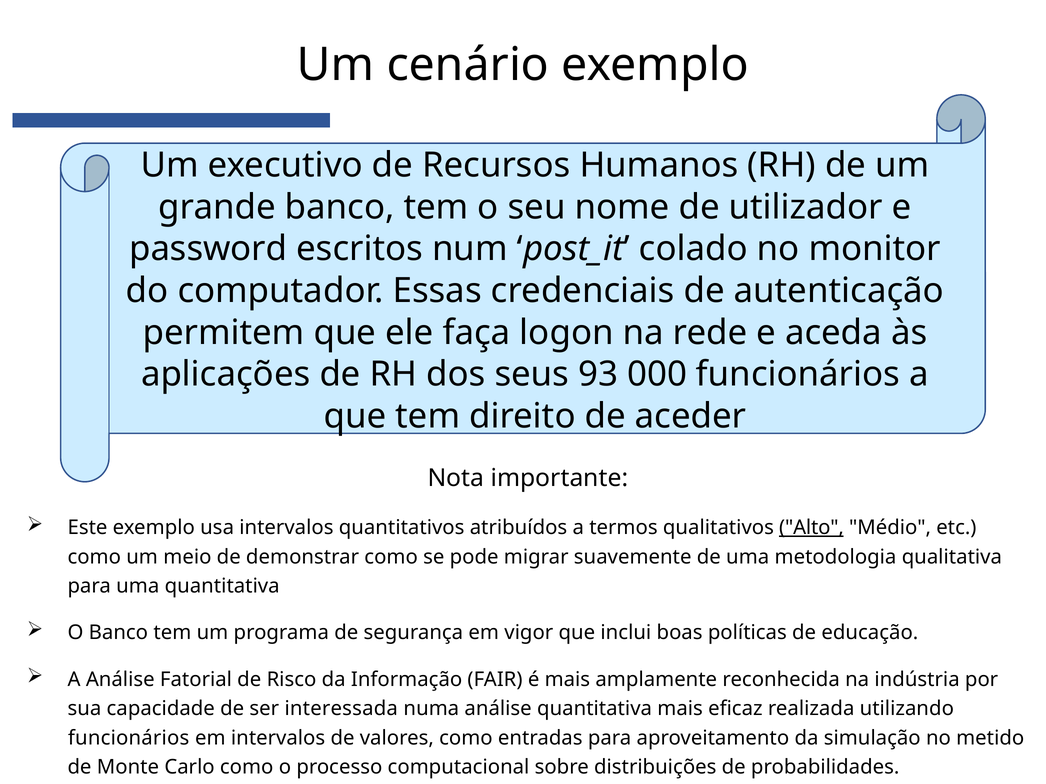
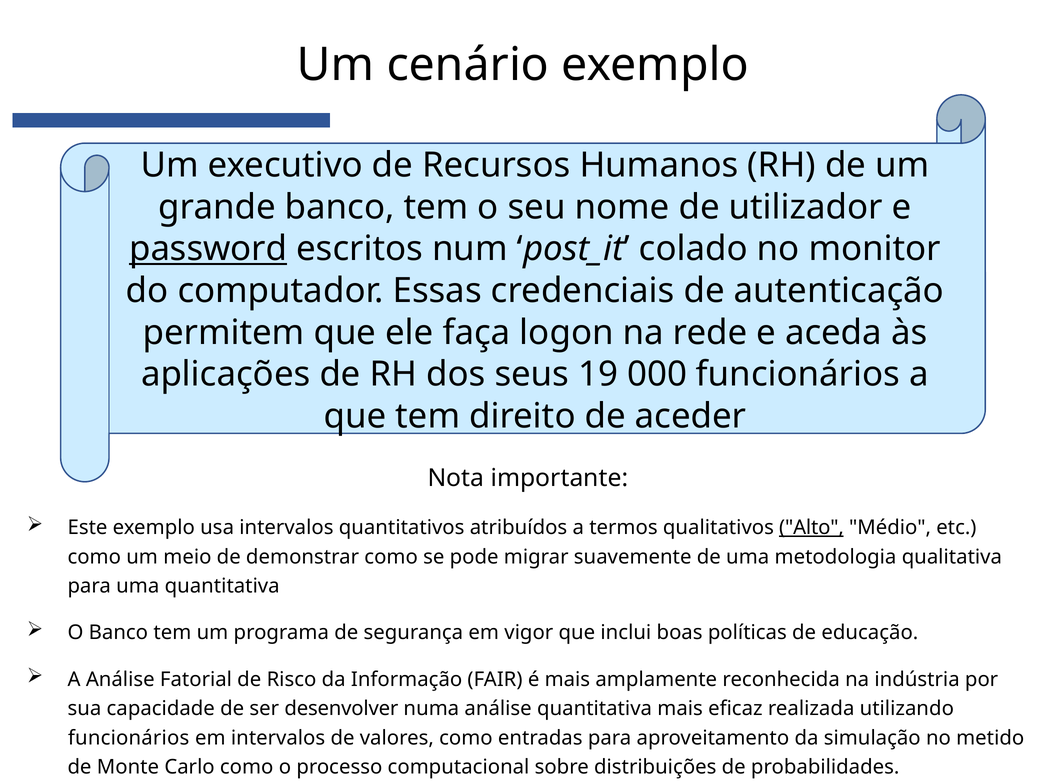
password underline: none -> present (208, 249)
93: 93 -> 19 (598, 375)
interessada: interessada -> desenvolver (341, 709)
